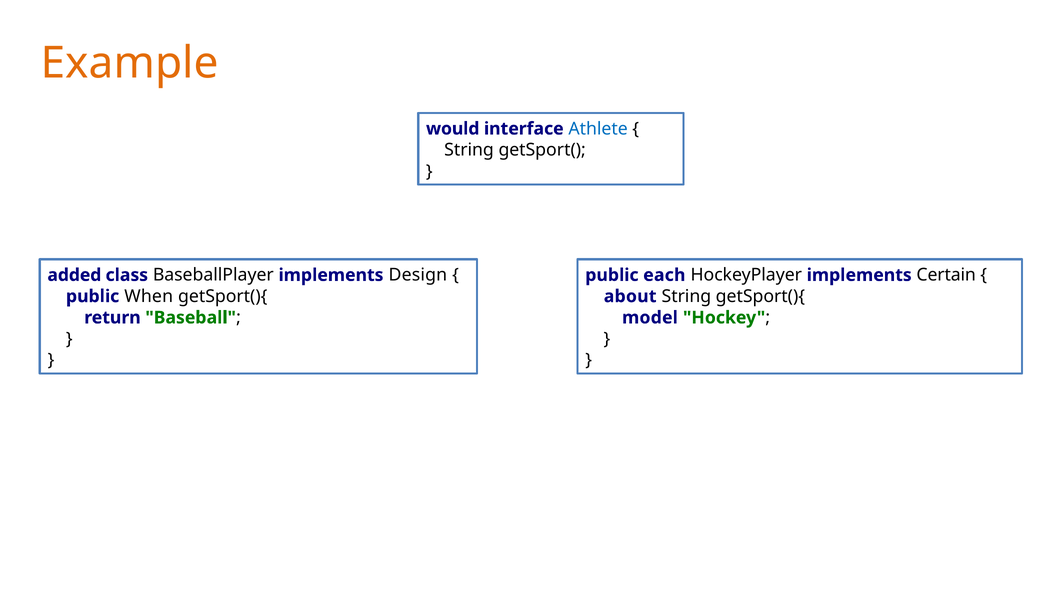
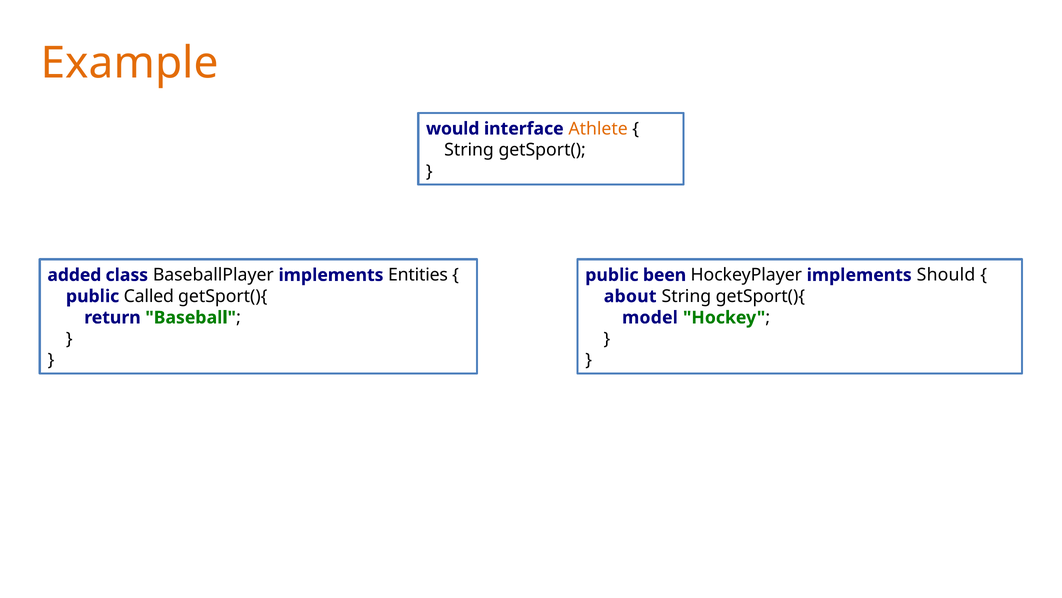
Athlete colour: blue -> orange (598, 129)
Design: Design -> Entities (418, 275)
each: each -> been (665, 275)
Certain: Certain -> Should (946, 275)
When: When -> Called (149, 296)
